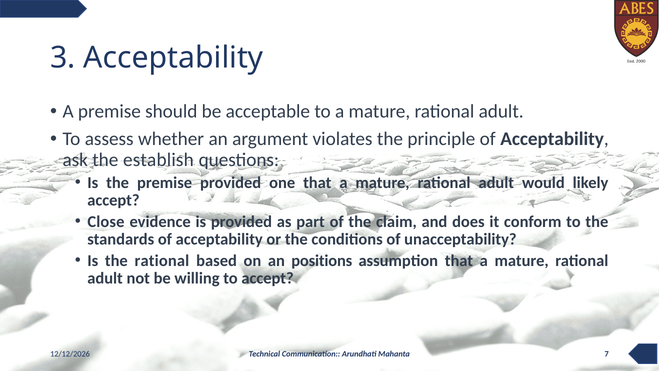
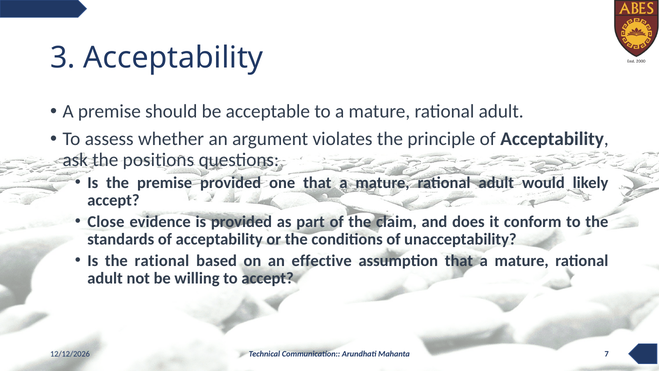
establish: establish -> positions (158, 160)
positions: positions -> effective (322, 260)
